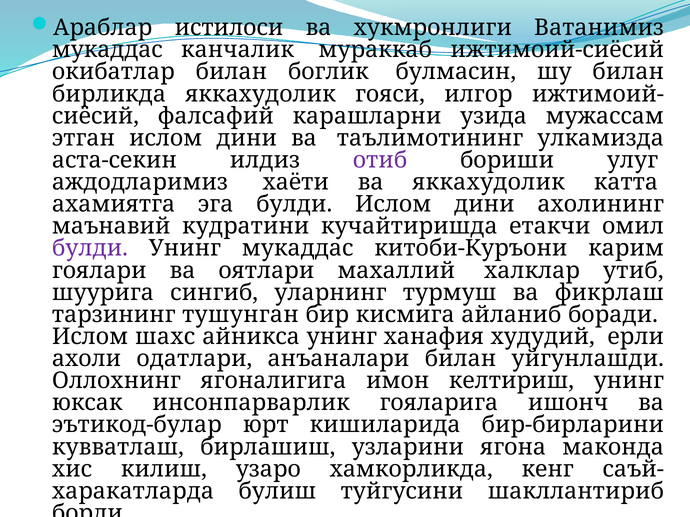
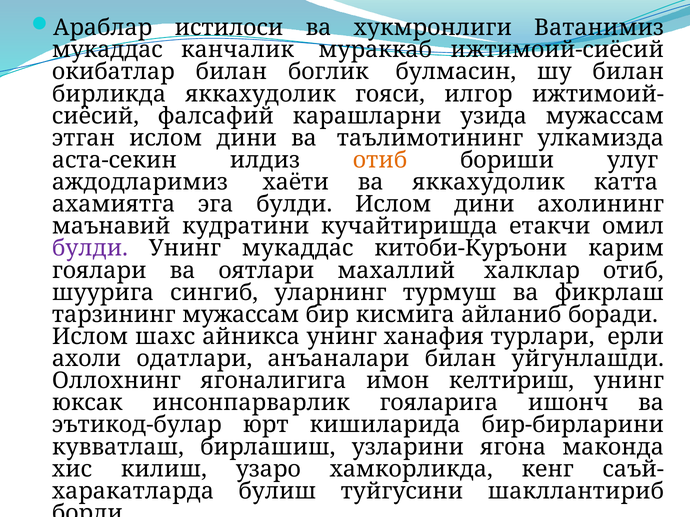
отиб colour: purple -> orange (380, 160)
халклар утиб: утиб -> отиб (633, 271)
тарзининг тушунган: тушунган -> мужассам (241, 315)
худудий: худудий -> турлари (543, 337)
